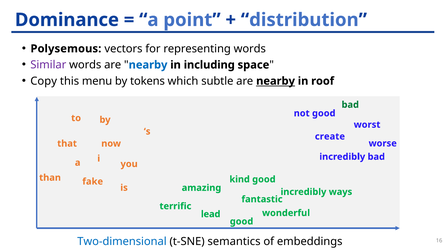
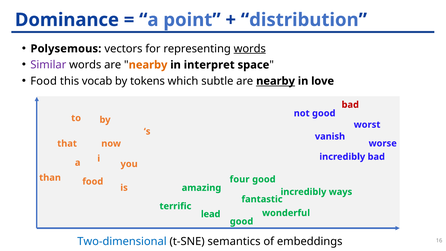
words underline: none -> present (250, 49)
nearby colour: blue -> orange (148, 65)
including: including -> interpret (209, 65)
Copy: Copy -> Food (44, 81)
menu: menu -> vocab (97, 81)
roof: roof -> love (323, 81)
bad colour: green -> red (350, 105)
create: create -> vanish (330, 136)
than fake: fake -> food (93, 181)
kind: kind -> four (240, 179)
